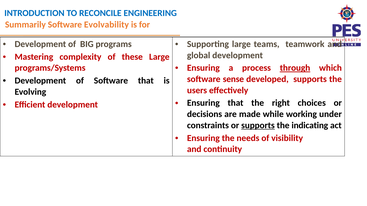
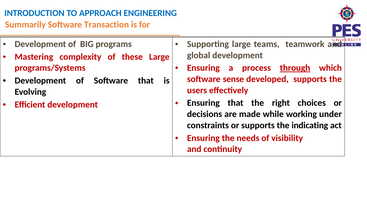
RECONCILE: RECONCILE -> APPROACH (100, 13)
Evolvability: Evolvability -> Transaction (106, 25)
supports underline: present -> none (258, 126)
